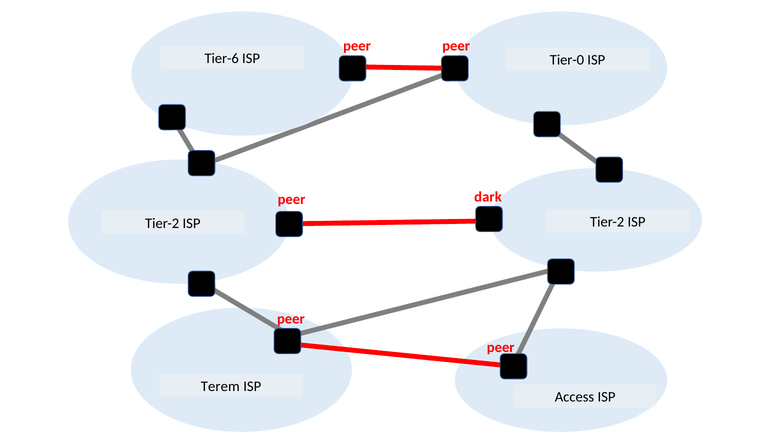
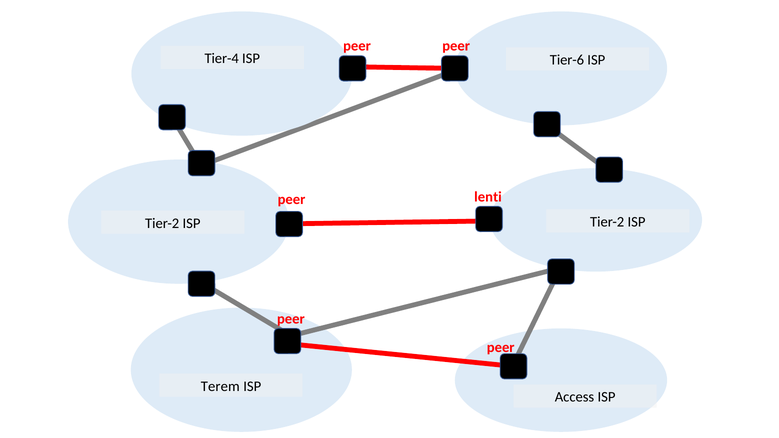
Tier-6: Tier-6 -> Tier-4 (222, 58)
Tier-0: Tier-0 -> Tier-6 (567, 60)
dark: dark -> lenti (488, 197)
